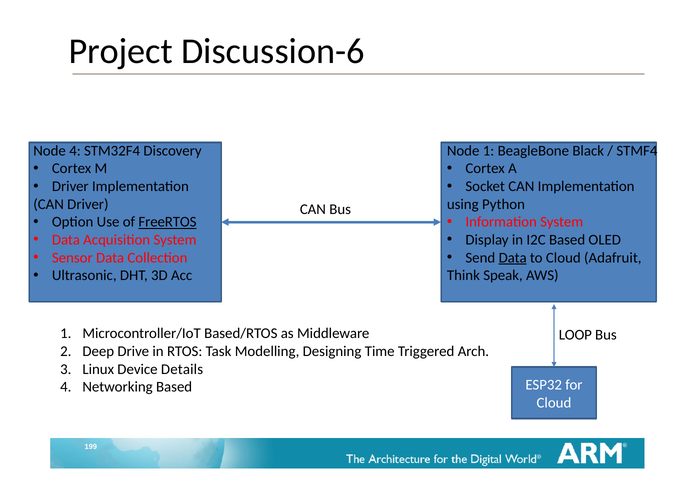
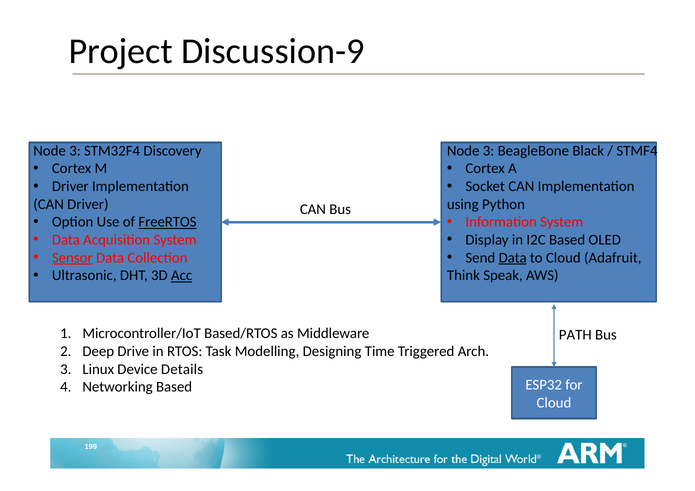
Discussion-6: Discussion-6 -> Discussion-9 (273, 51)
4: 4 -> 3 (75, 151)
1: 1 -> 3 (489, 151)
Sensor underline: none -> present (72, 258)
Acc underline: none -> present (182, 276)
LOOP: LOOP -> PATH (575, 335)
